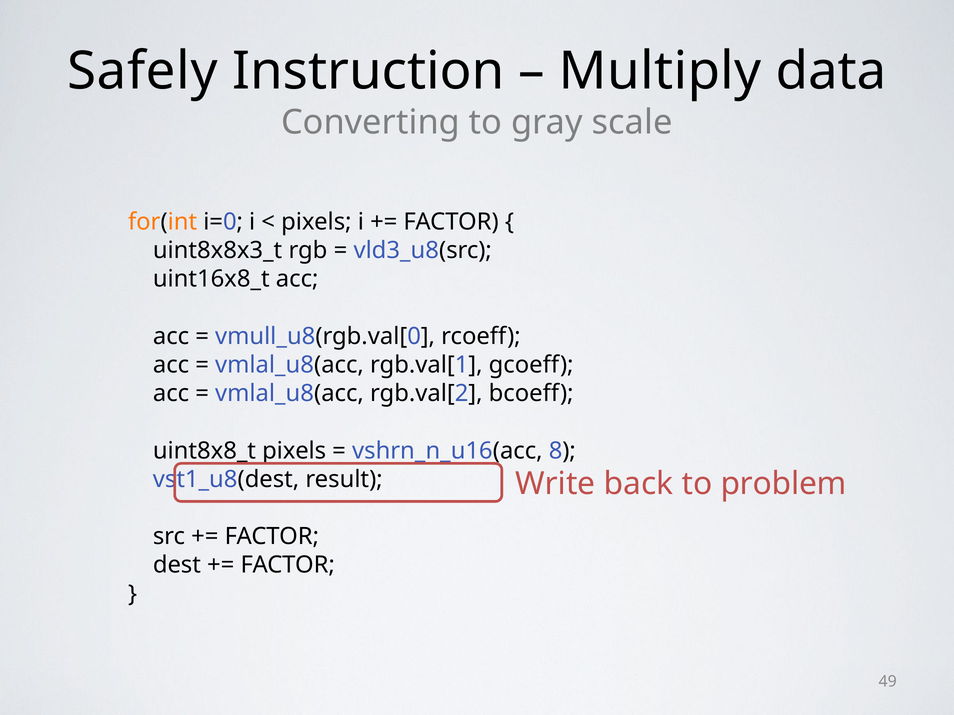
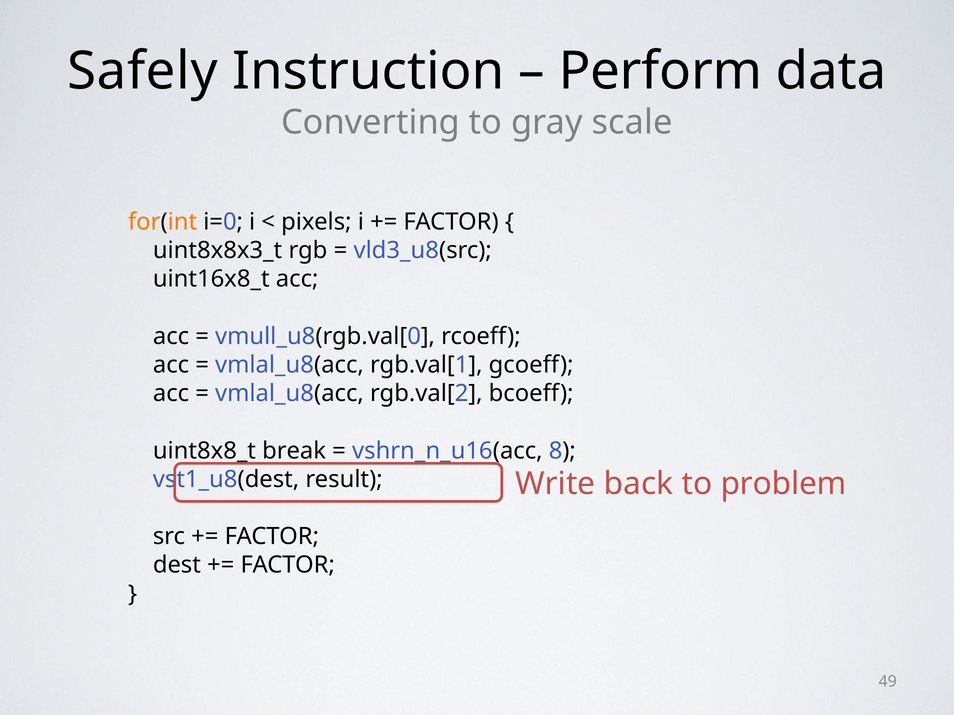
Multiply: Multiply -> Perform (660, 71)
uint8x8_t pixels: pixels -> break (294, 451)
